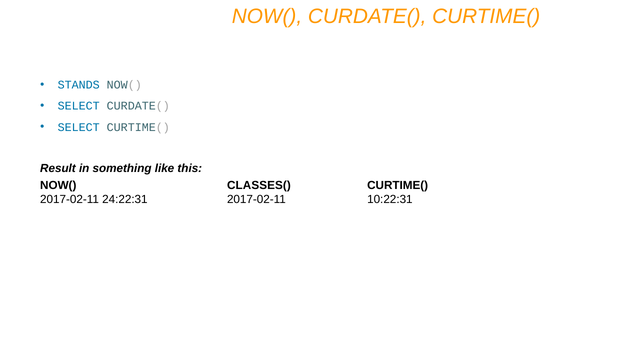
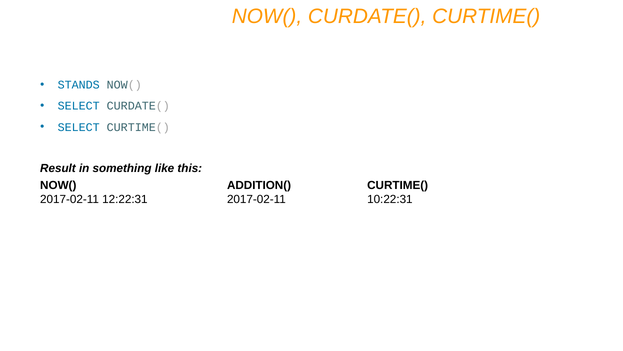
CLASSES(: CLASSES( -> ADDITION( (259, 185)
24:22:31: 24:22:31 -> 12:22:31 (125, 199)
